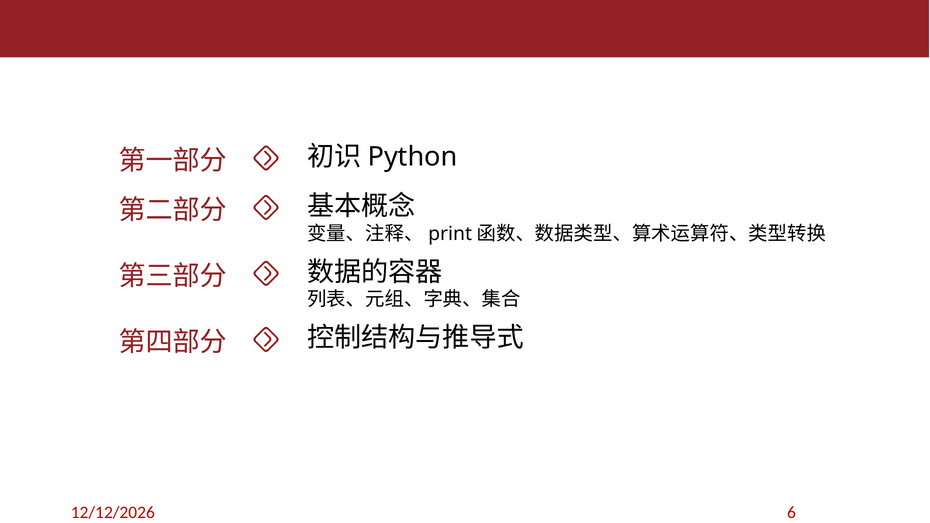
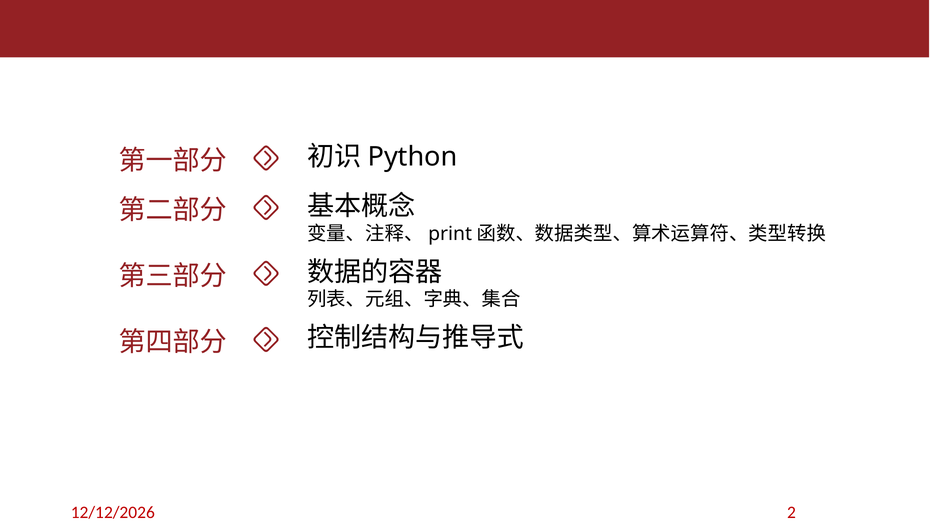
6: 6 -> 2 (792, 512)
